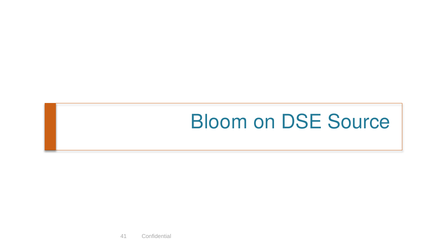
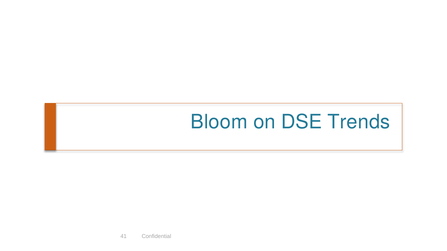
Source: Source -> Trends (359, 122)
